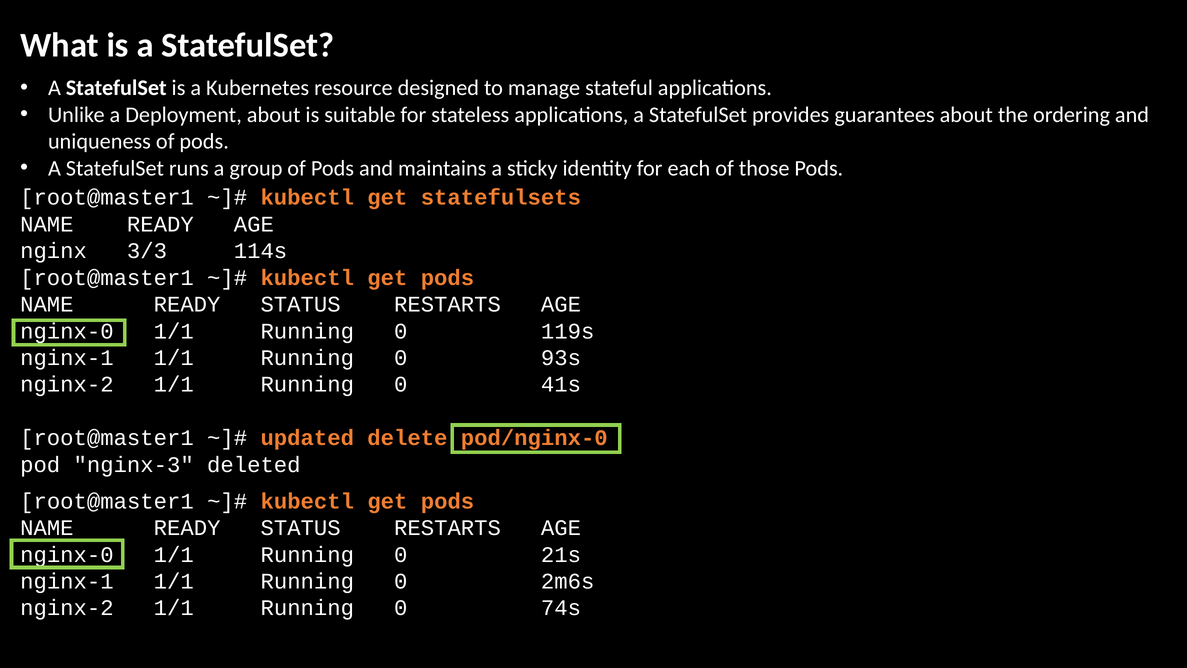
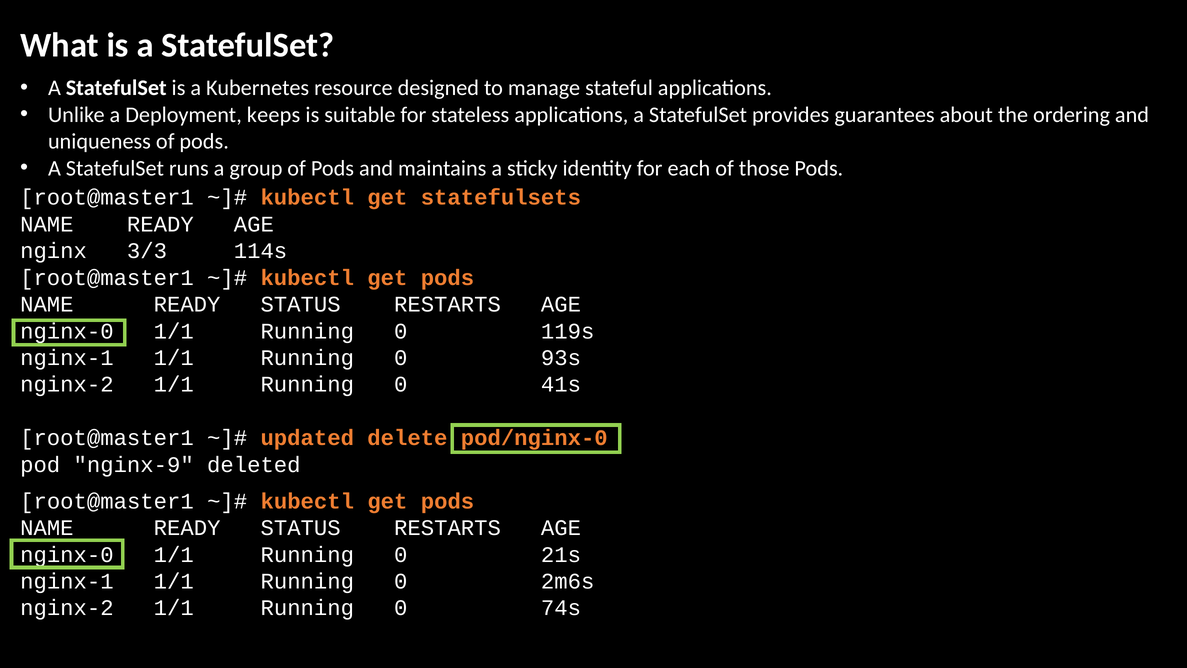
Deployment about: about -> keeps (274, 115)
nginx-3: nginx-3 -> nginx-9 (134, 465)
